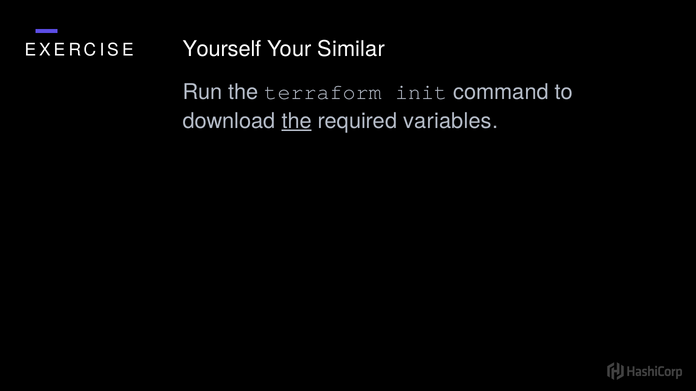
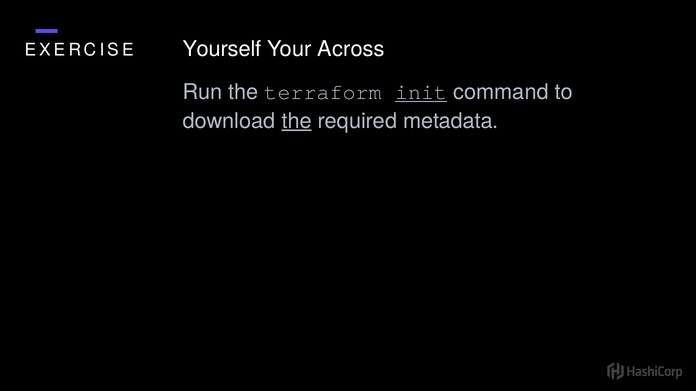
Similar: Similar -> Across (351, 49)
init underline: none -> present (421, 92)
variables: variables -> metadata (451, 121)
